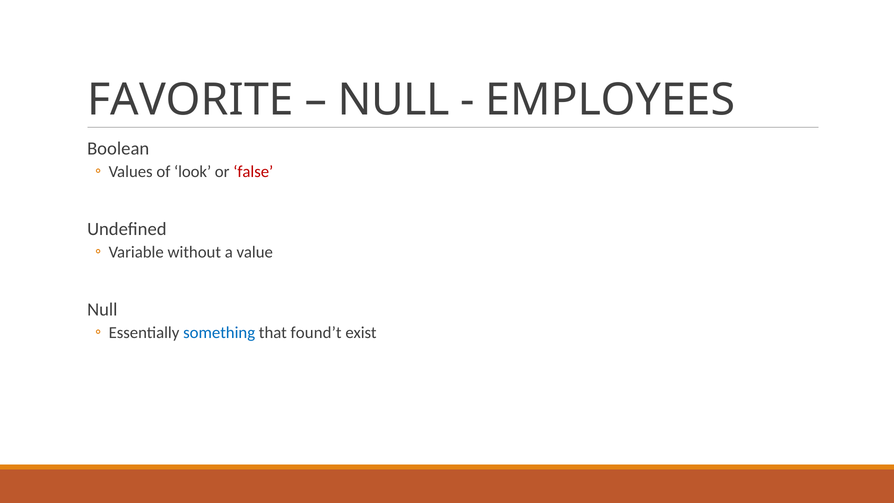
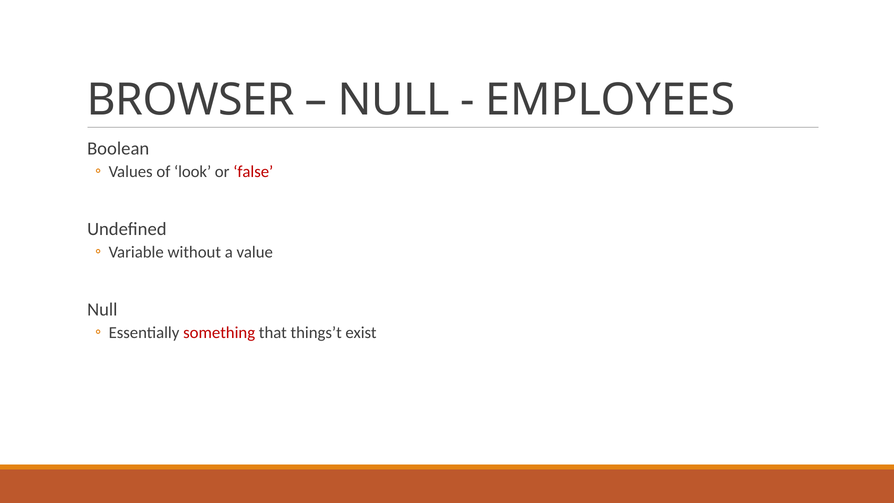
FAVORITE: FAVORITE -> BROWSER (191, 100)
something colour: blue -> red (219, 333)
found’t: found’t -> things’t (316, 333)
